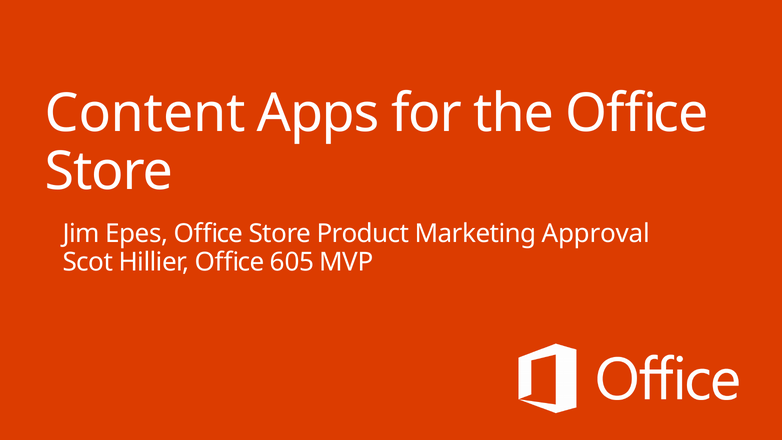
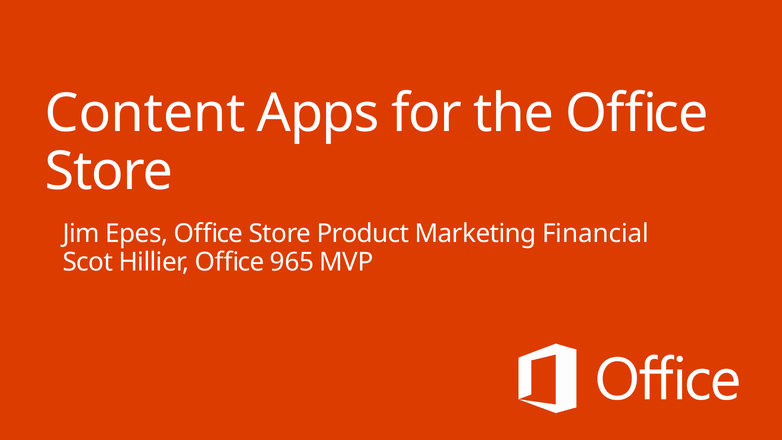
Approval: Approval -> Financial (596, 234)
605: 605 -> 965 (292, 262)
